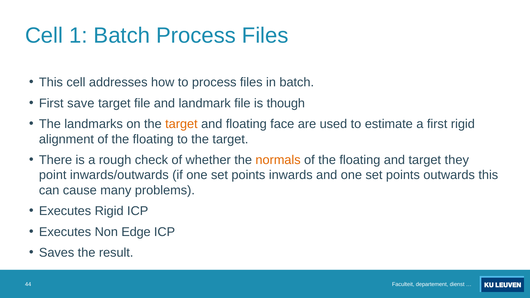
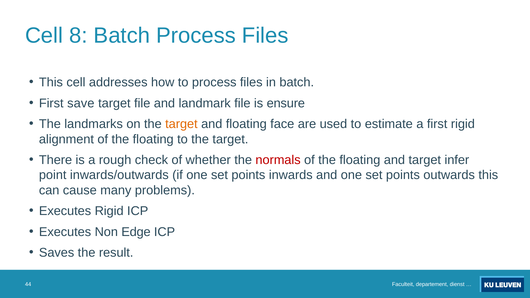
1: 1 -> 8 (78, 36)
though: though -> ensure (286, 103)
normals colour: orange -> red (278, 160)
they: they -> infer (457, 160)
